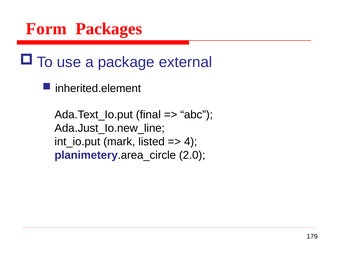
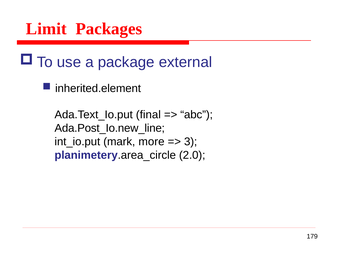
Form: Form -> Limit (46, 29)
Ada.Just_Io.new_line: Ada.Just_Io.new_line -> Ada.Post_Io.new_line (110, 128)
listed: listed -> more (151, 142)
4: 4 -> 3 (191, 142)
